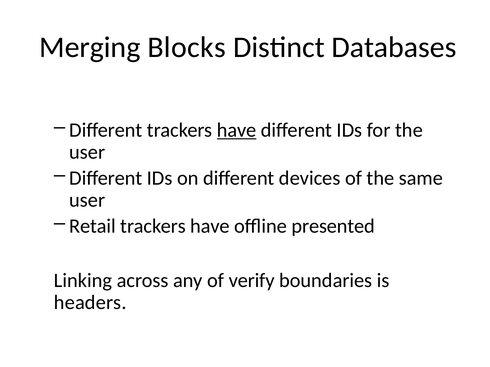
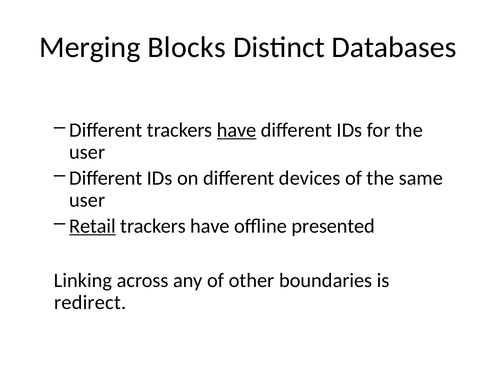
Retail underline: none -> present (92, 226)
verify: verify -> other (252, 281)
headers: headers -> redirect (90, 303)
